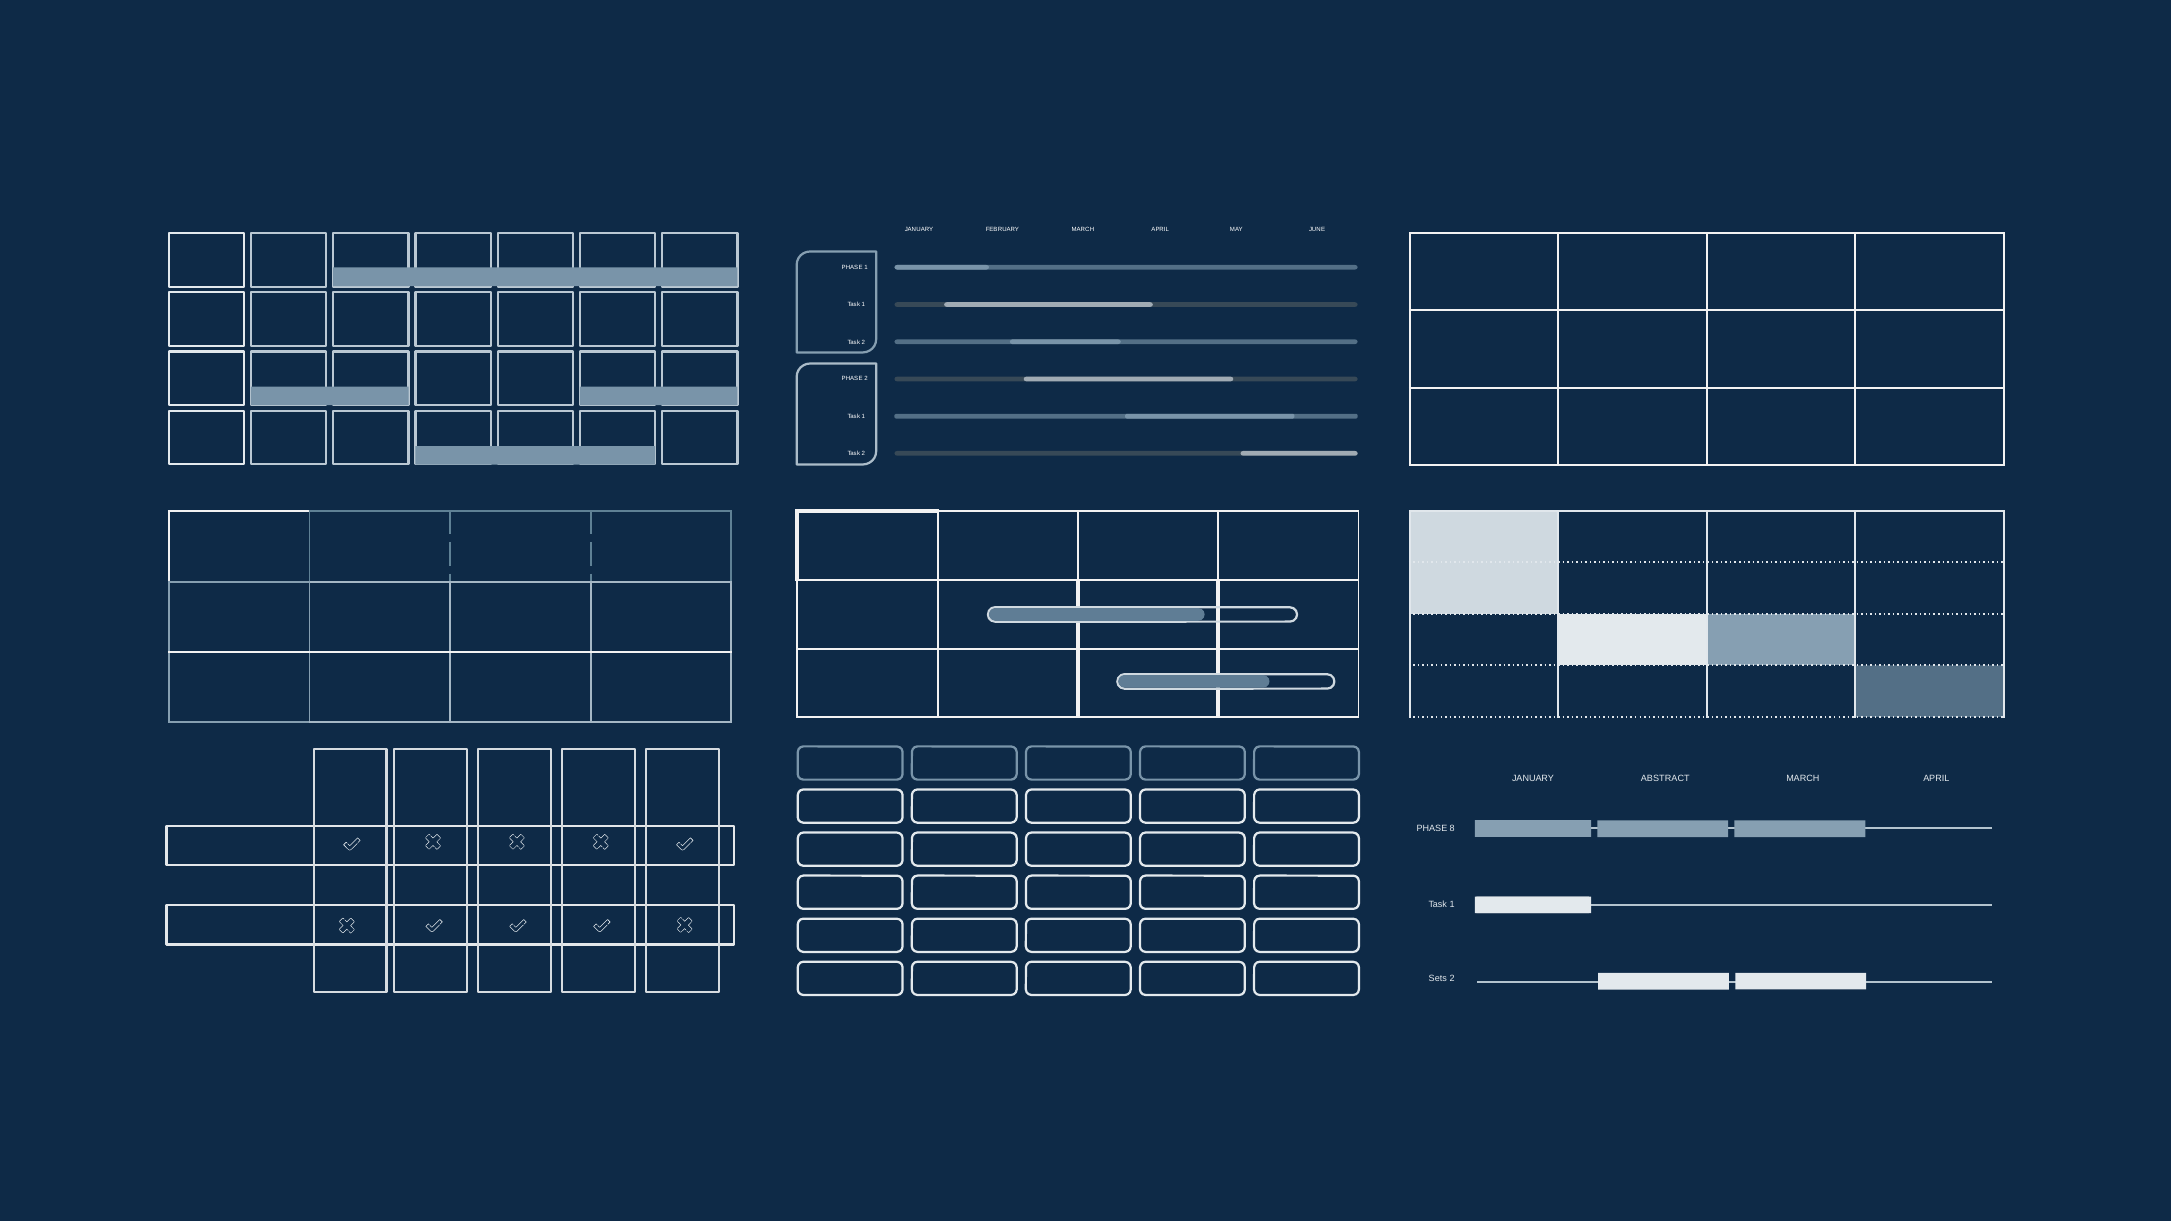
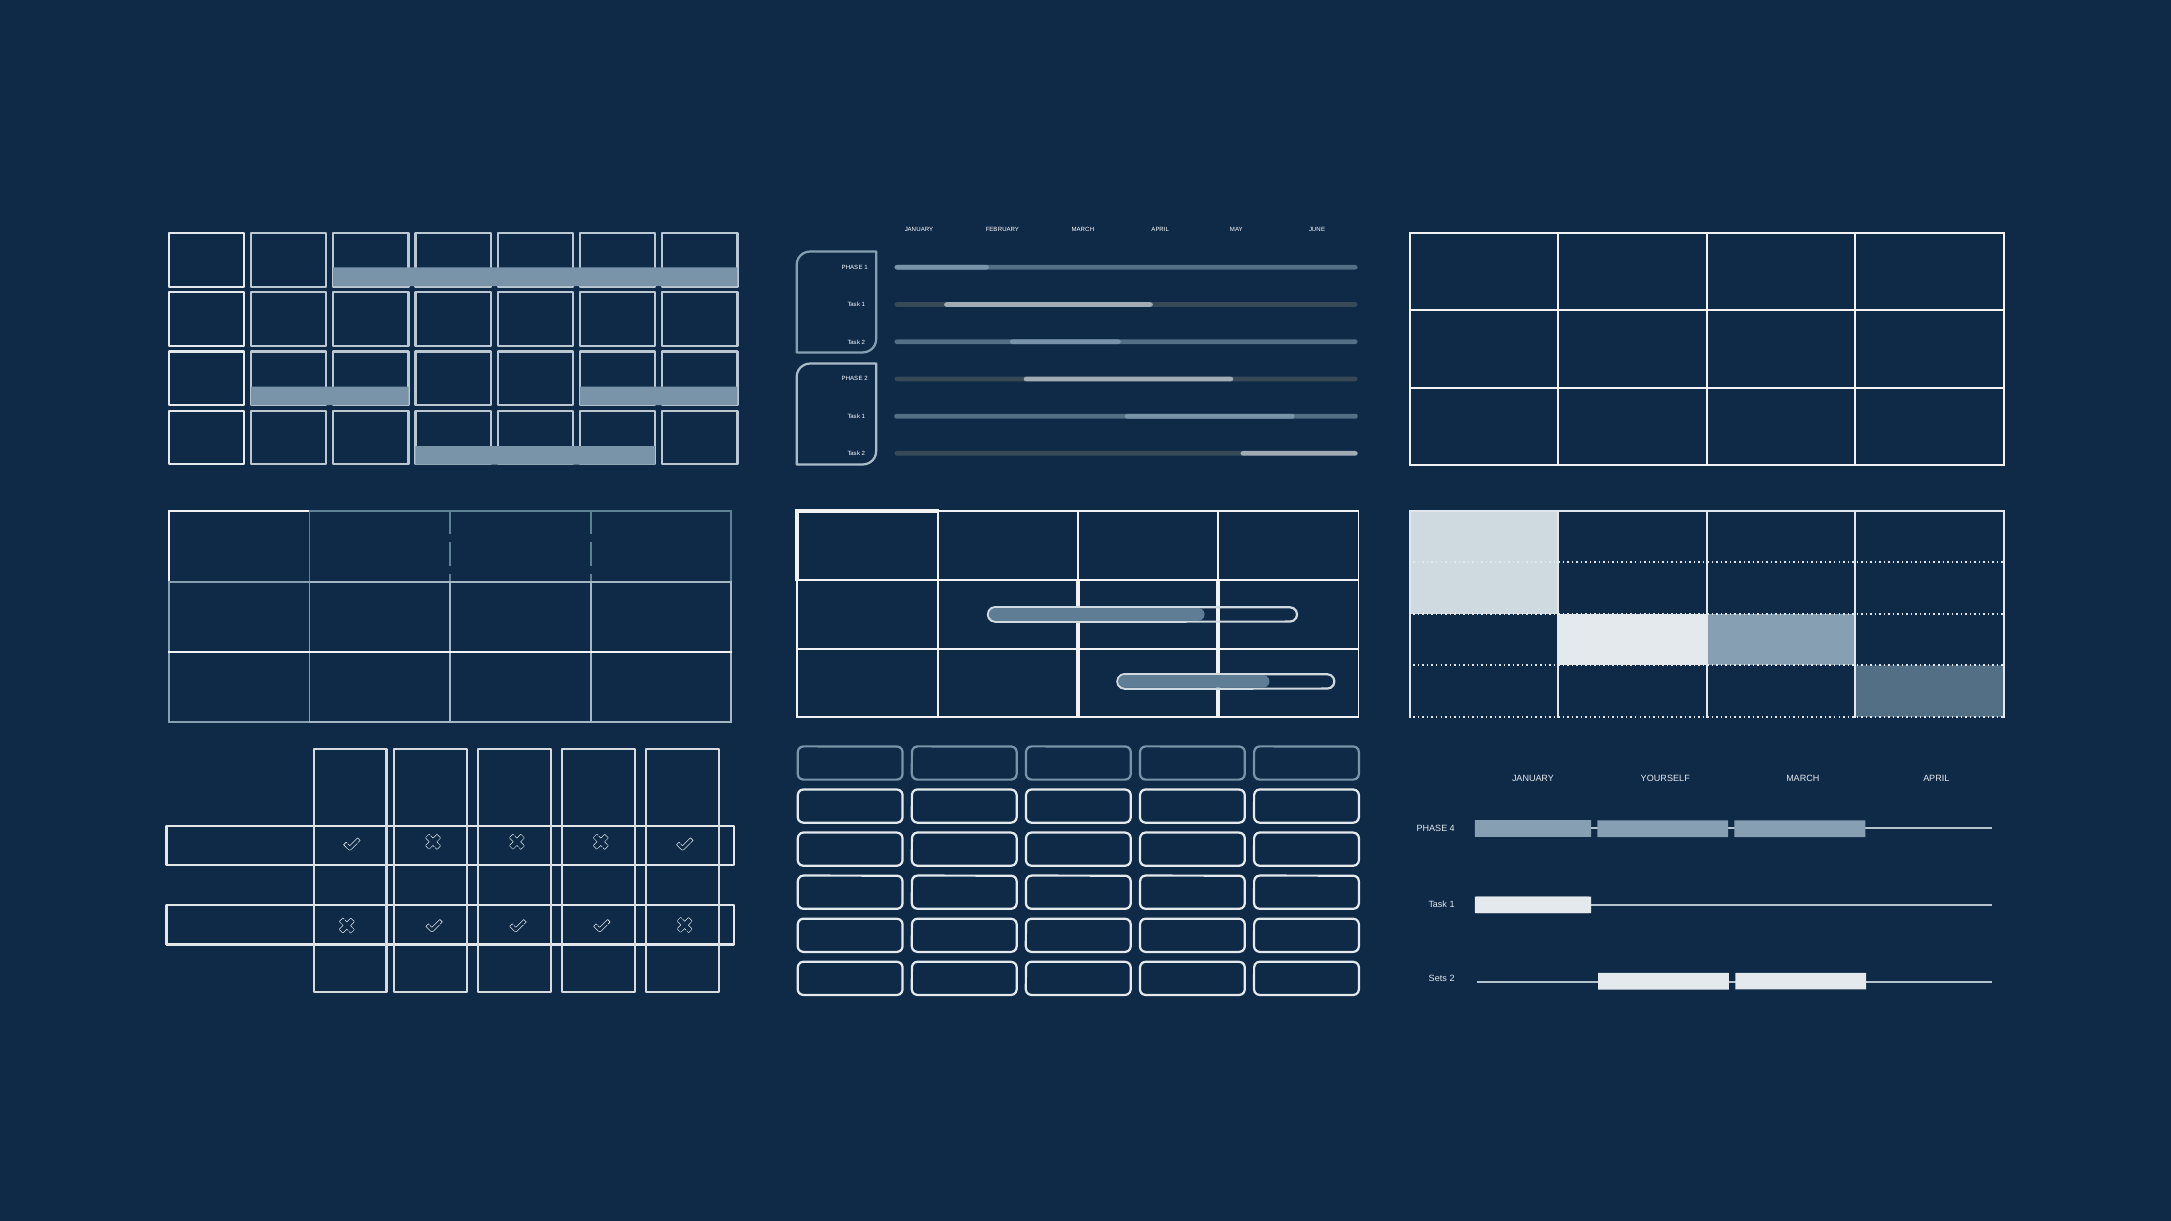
ABSTRACT: ABSTRACT -> YOURSELF (1665, 779)
8: 8 -> 4 (1452, 829)
